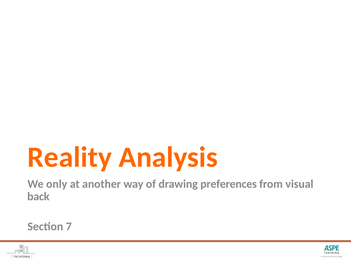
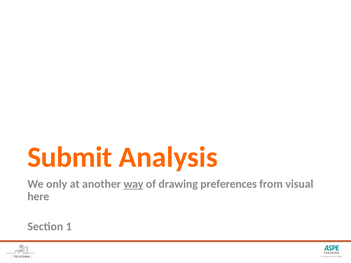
Reality: Reality -> Submit (70, 157)
way underline: none -> present (133, 184)
back: back -> here (38, 197)
7: 7 -> 1 (69, 227)
